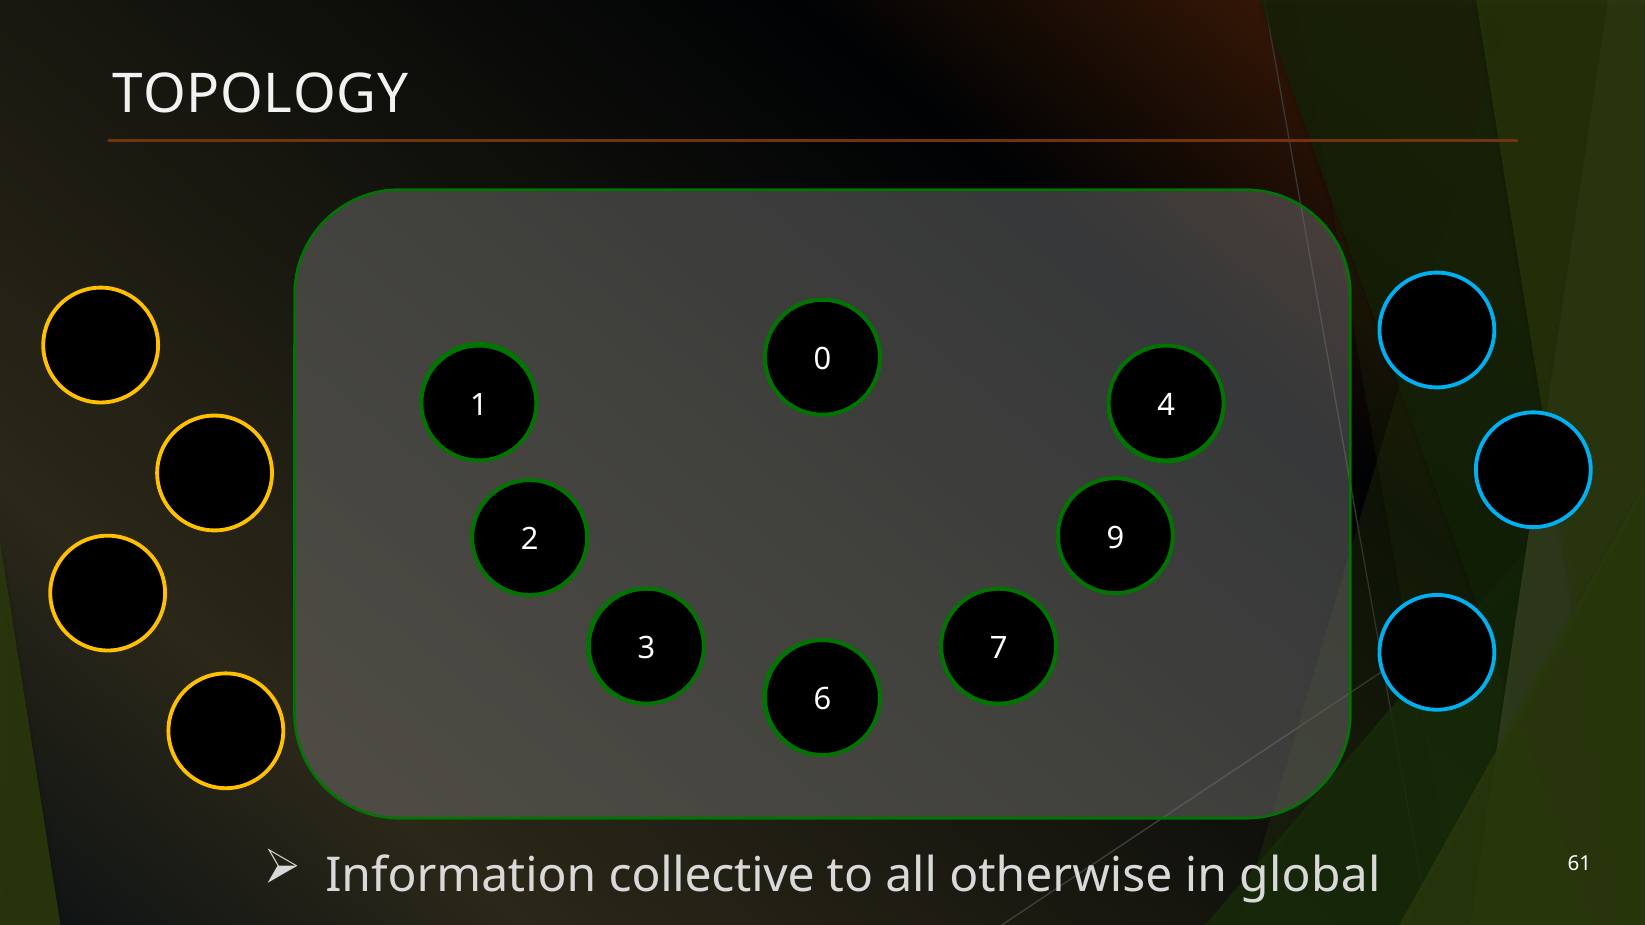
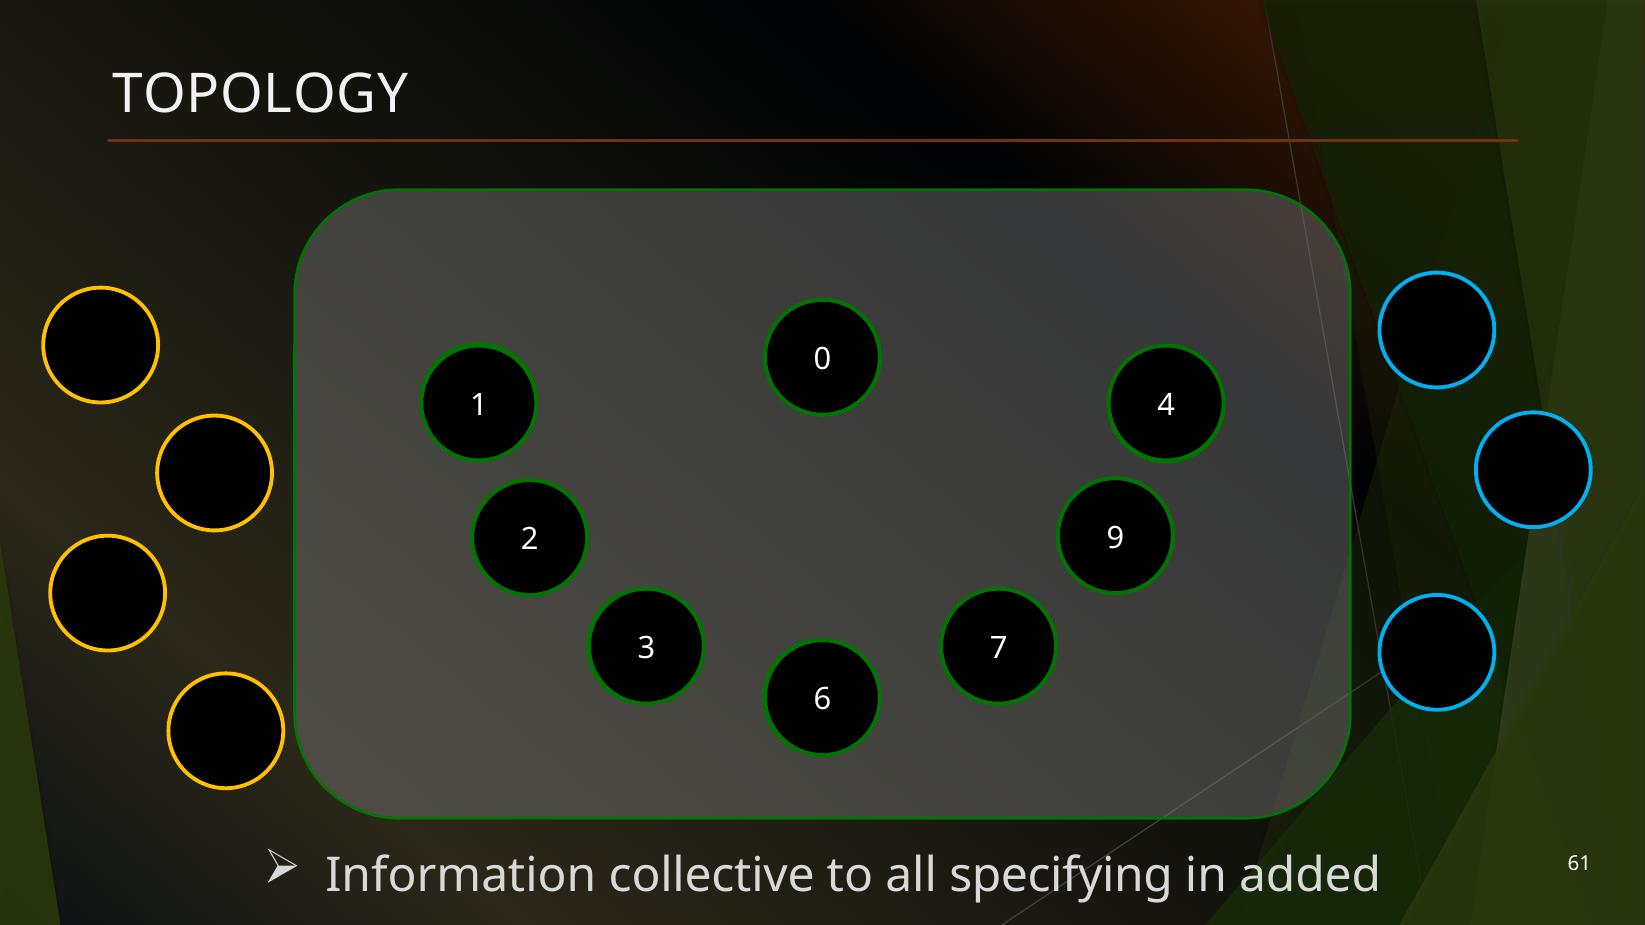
otherwise: otherwise -> specifying (1061, 876)
global: global -> added (1310, 876)
